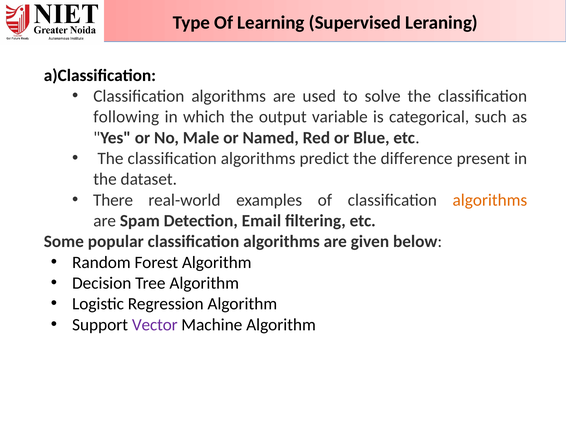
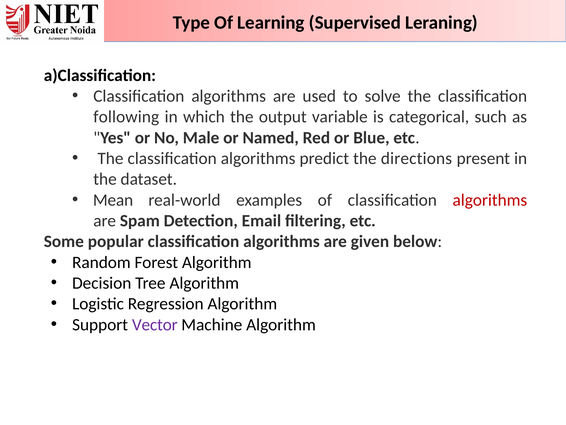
difference: difference -> directions (416, 158)
There: There -> Mean (113, 200)
algorithms colour: orange -> red (490, 200)
